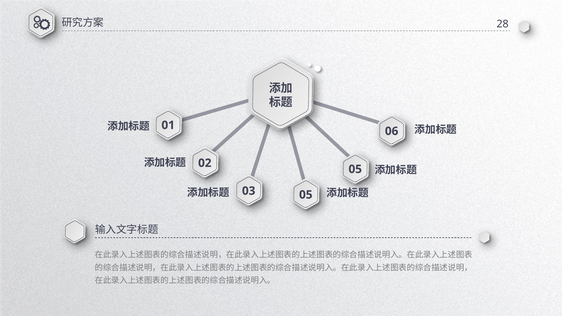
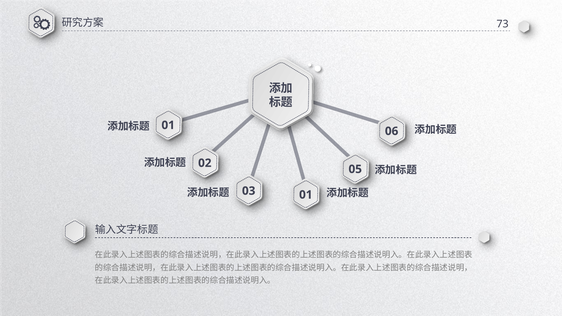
28: 28 -> 73 (503, 24)
03 05: 05 -> 01 (306, 195)
